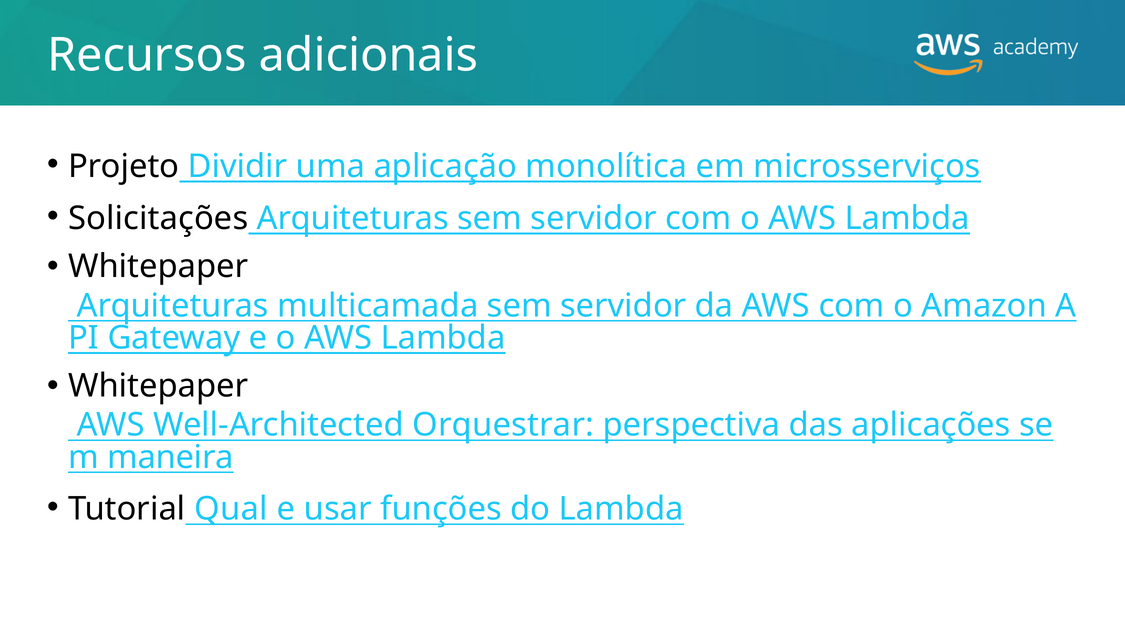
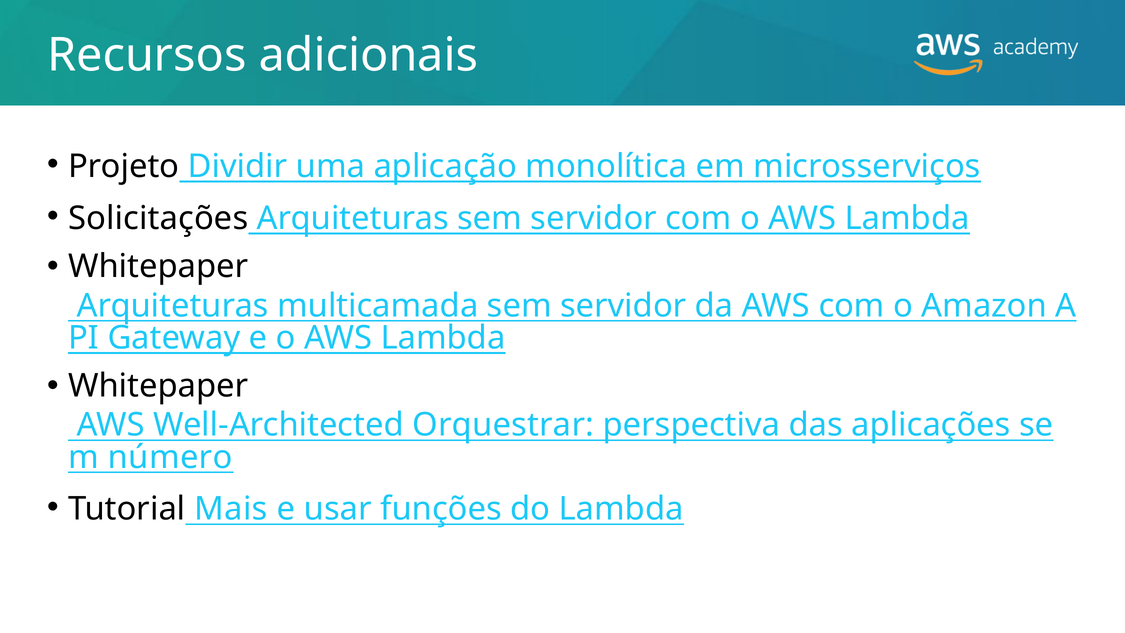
maneira: maneira -> número (170, 457)
Qual: Qual -> Mais (231, 509)
